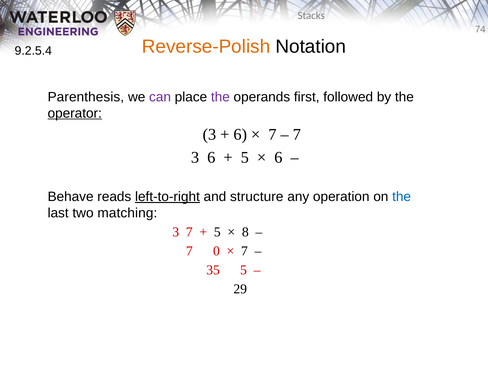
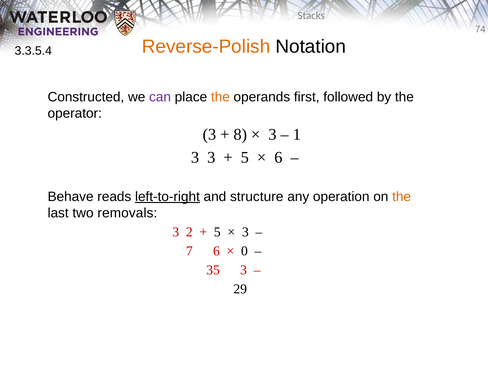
9.2.5.4: 9.2.5.4 -> 3.3.5.4 (33, 51)
Parenthesis: Parenthesis -> Constructed (86, 97)
the colour: purple -> orange (220, 97)
operator underline: present -> none (75, 113)
6: 6 -> 8 (240, 135)
7: 7 -> 3 (272, 135)
7: 7 -> 1 (297, 135)
3 6: 6 -> 3 (211, 157)
the colour: blue -> orange (402, 197)
matching: matching -> removals (127, 213)
3 7: 7 -> 2 (189, 232)
8: 8 -> 3 (245, 232)
7 0: 0 -> 6 (216, 251)
7: 7 -> 0 (244, 251)
35 5: 5 -> 3 (244, 270)
